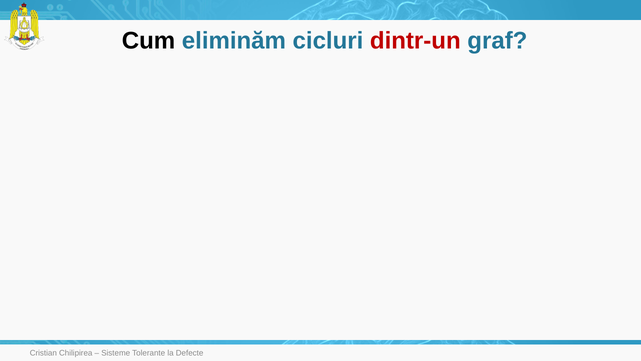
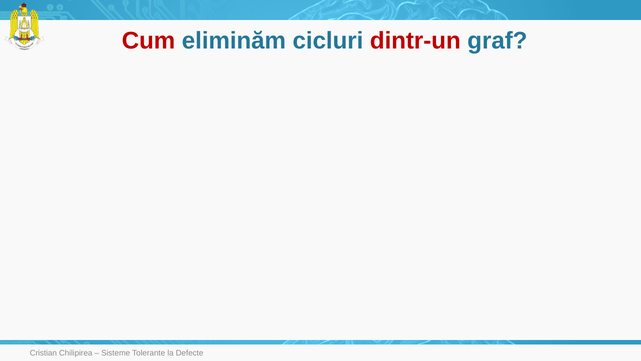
Cum colour: black -> red (148, 41)
